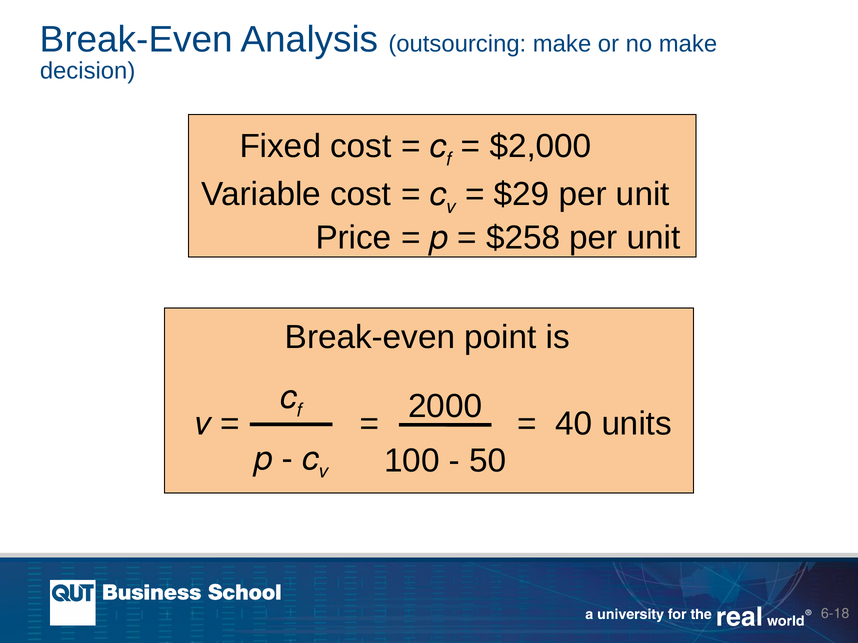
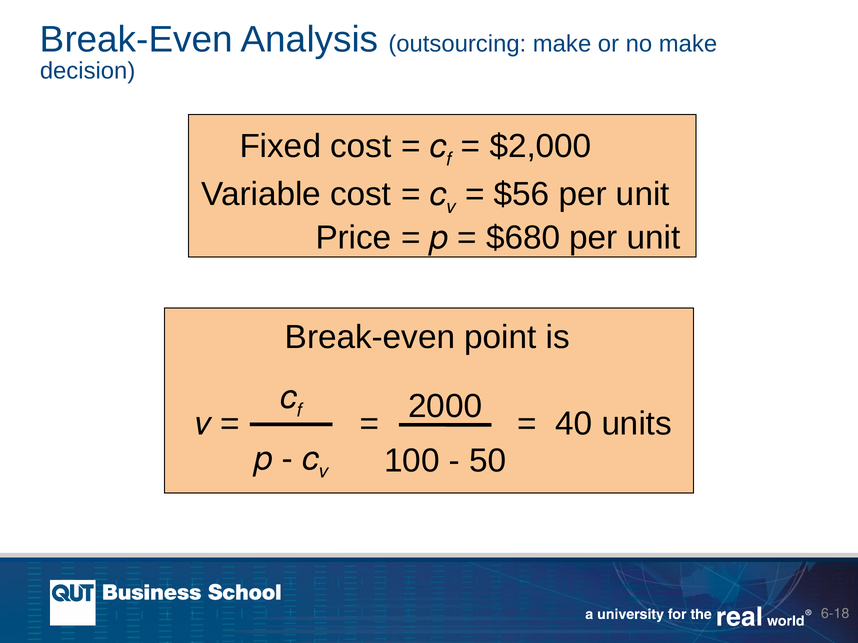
$29: $29 -> $56 (522, 194)
$258: $258 -> $680 (523, 238)
